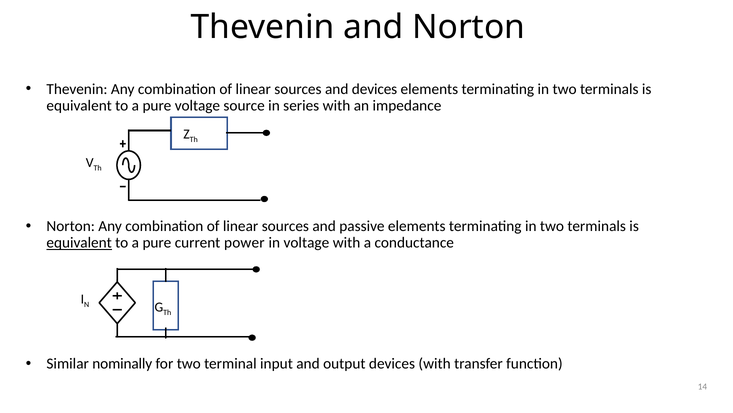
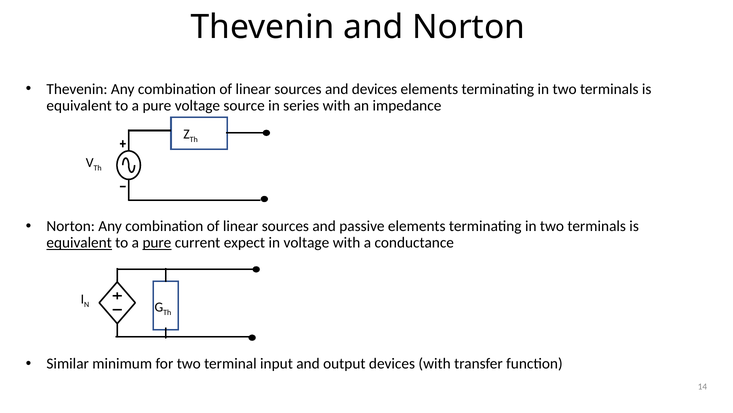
pure underline: none -> present (157, 243)
power: power -> expect (244, 243)
nominally: nominally -> minimum (122, 363)
